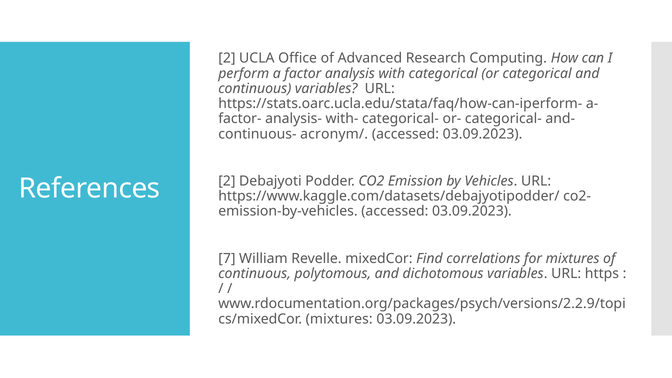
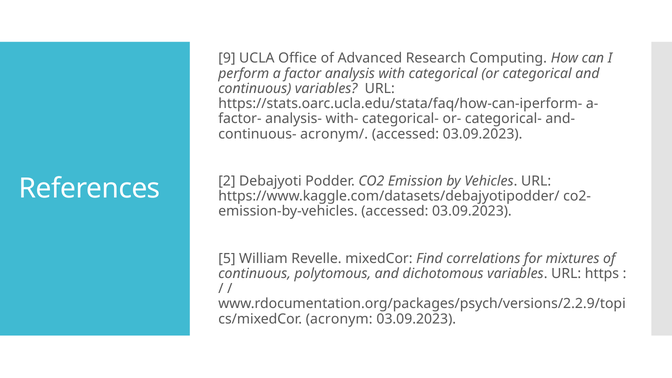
2: 2 -> 9 (227, 58)
7: 7 -> 5 (227, 258)
mixtures: mixtures -> acronym (339, 319)
